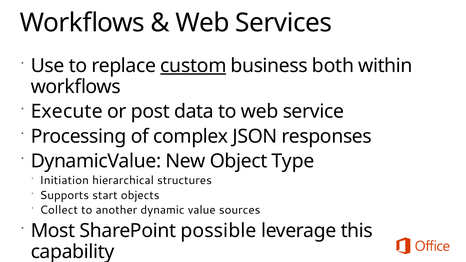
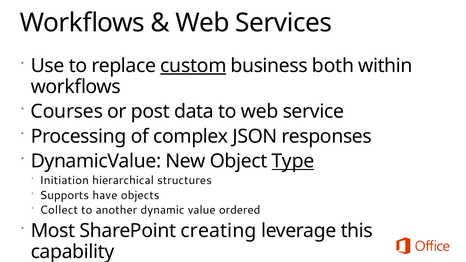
Execute: Execute -> Courses (67, 112)
Type underline: none -> present (293, 161)
start: start -> have (105, 195)
sources: sources -> ordered (240, 210)
possible: possible -> creating (219, 231)
